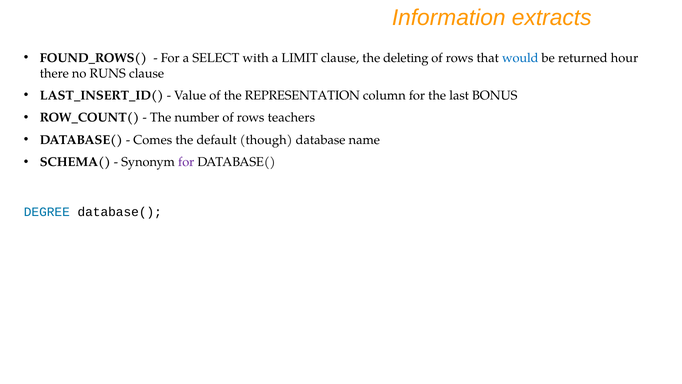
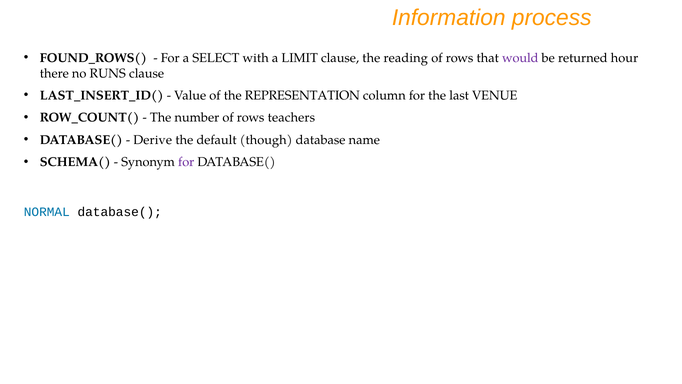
extracts: extracts -> process (552, 18)
deleting: deleting -> reading (406, 58)
would colour: blue -> purple (520, 58)
BONUS: BONUS -> VENUE (495, 95)
Comes: Comes -> Derive (153, 140)
DEGREE: DEGREE -> NORMAL (47, 212)
